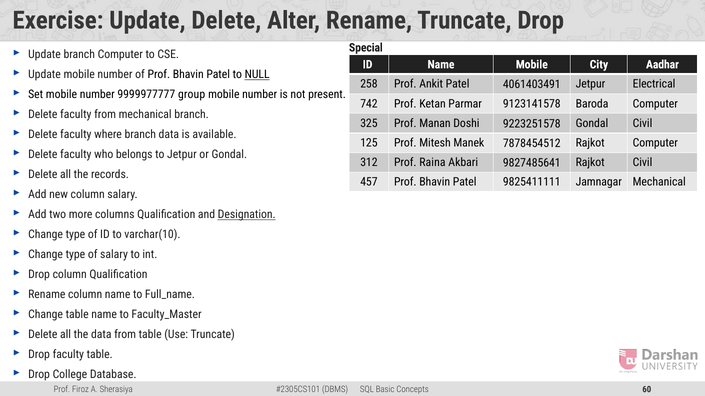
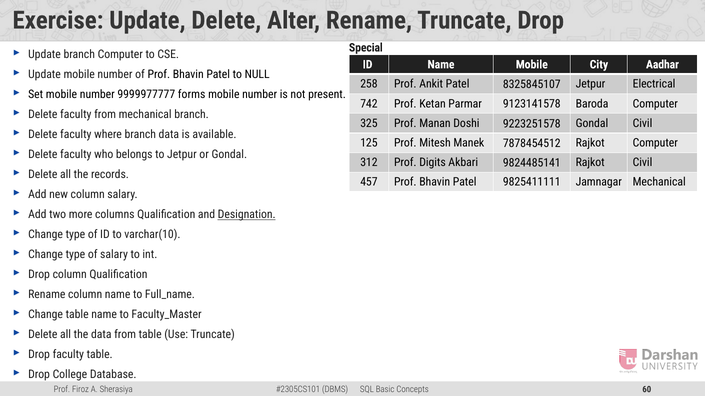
NULL underline: present -> none (257, 75)
4061403491: 4061403491 -> 8325845107 (532, 85)
group: group -> forms (192, 95)
Raina: Raina -> Digits (433, 163)
9827485641: 9827485641 -> 9824485141 (532, 163)
